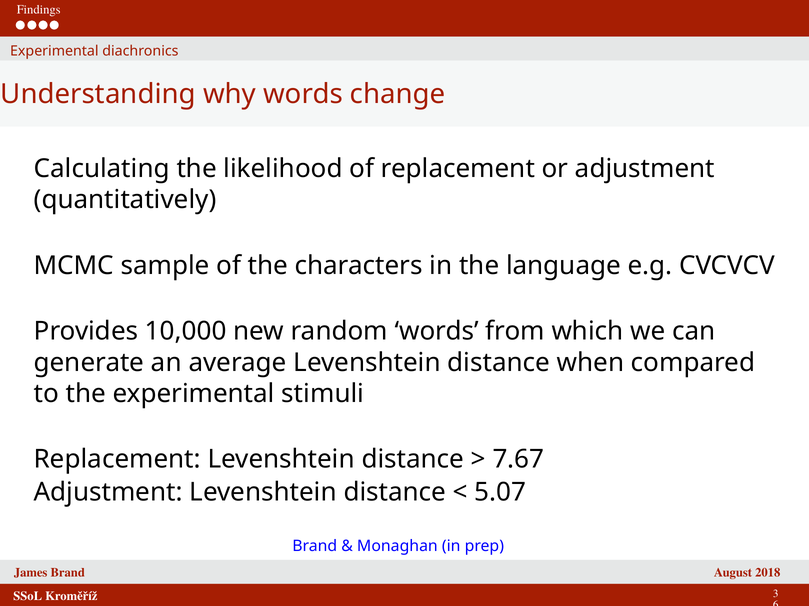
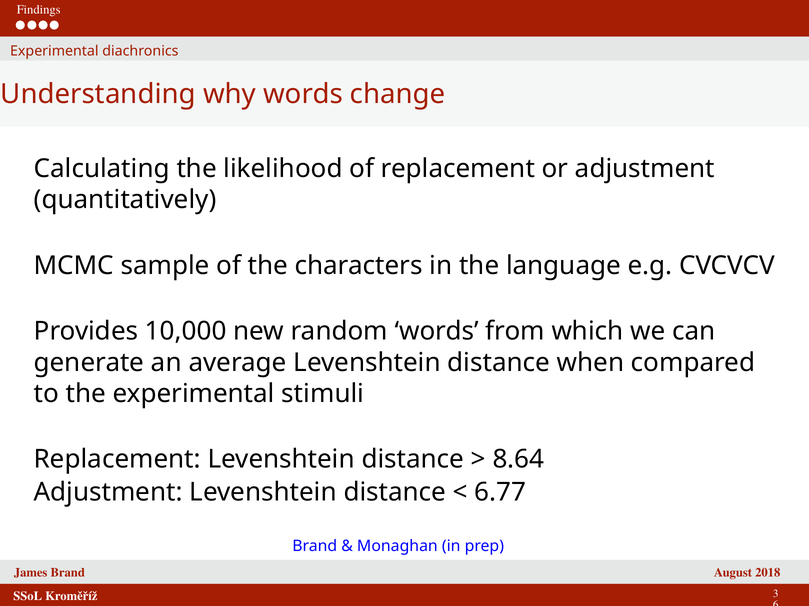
7.67: 7.67 -> 8.64 (518, 460)
5.07: 5.07 -> 6.77 (500, 493)
